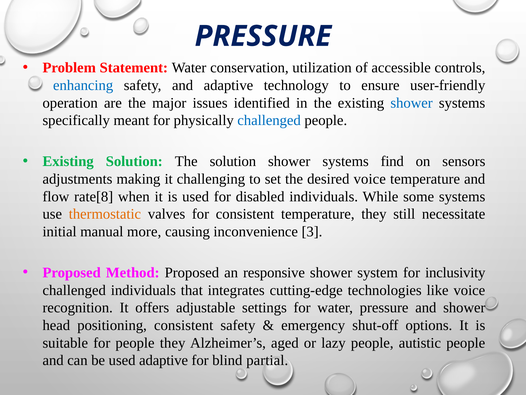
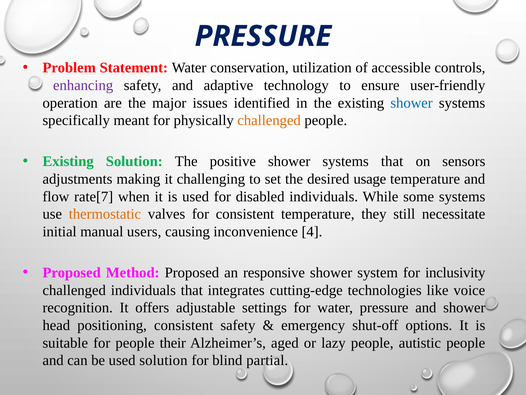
enhancing colour: blue -> purple (83, 85)
challenged colour: blue -> orange (269, 120)
The solution: solution -> positive (233, 161)
systems find: find -> that (392, 161)
desired voice: voice -> usage (370, 179)
rate[8: rate[8 -> rate[7 (94, 196)
more: more -> users (144, 231)
3: 3 -> 4 (312, 231)
people they: they -> their (173, 342)
used adaptive: adaptive -> solution (163, 360)
